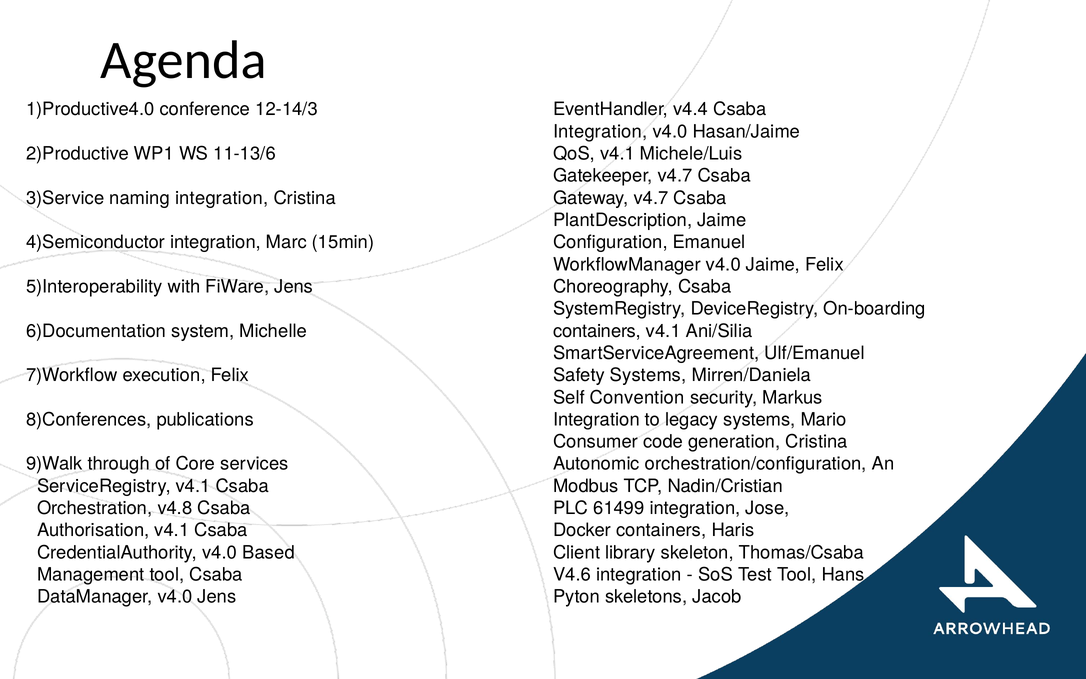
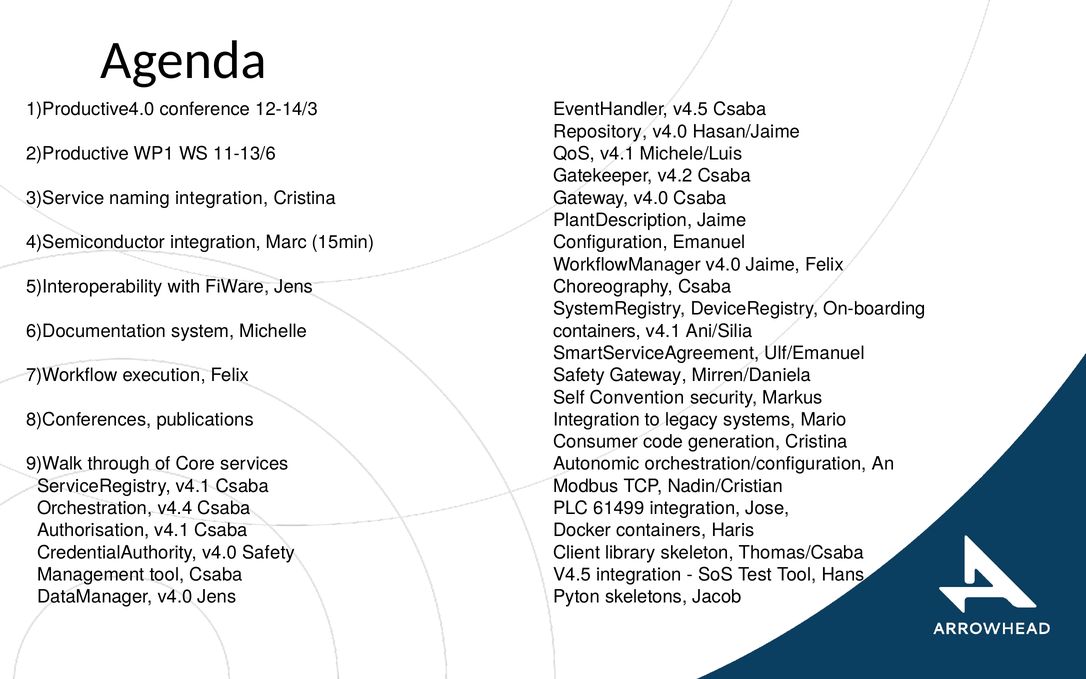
EventHandler v4.4: v4.4 -> v4.5 (691, 109)
Integration: Integration -> Repository (600, 132)
Gatekeeper v4.7: v4.7 -> v4.2 (675, 176)
Gateway v4.7: v4.7 -> v4.0 (651, 198)
Safety Systems: Systems -> Gateway (648, 375)
v4.8: v4.8 -> v4.4 (175, 508)
v4.0 Based: Based -> Safety (269, 552)
V4.6: V4.6 -> V4.5 (572, 574)
